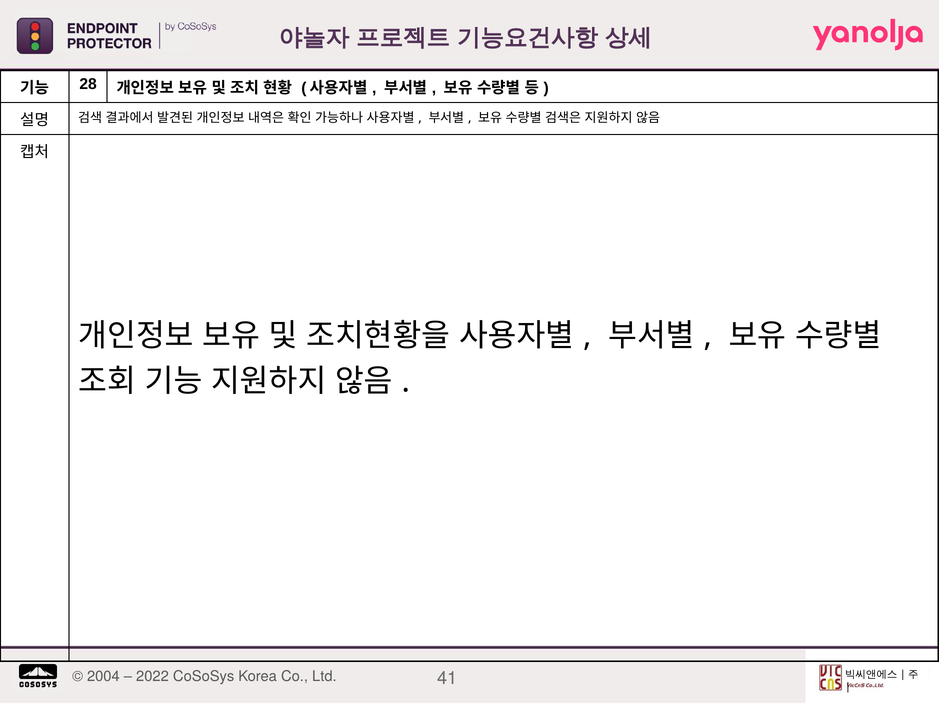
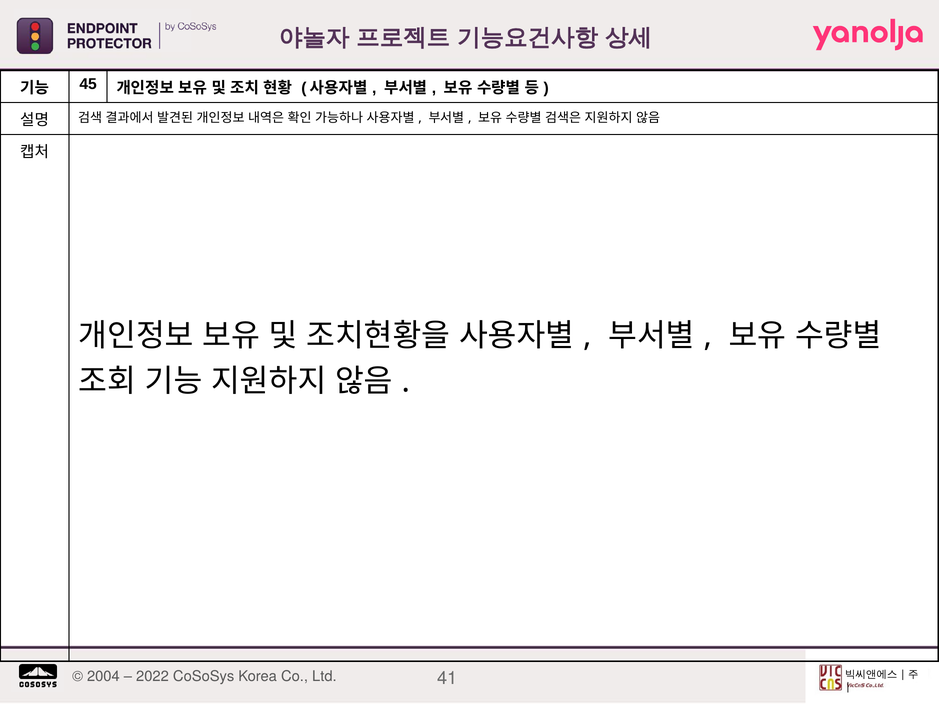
28: 28 -> 45 (88, 84)
